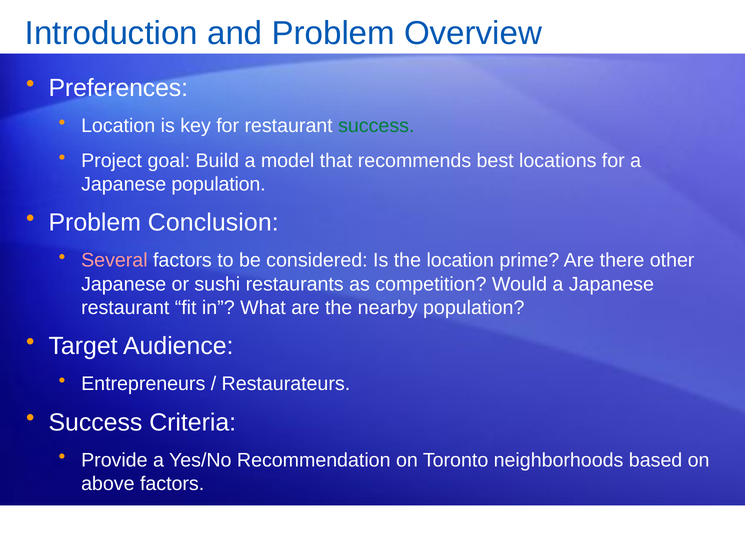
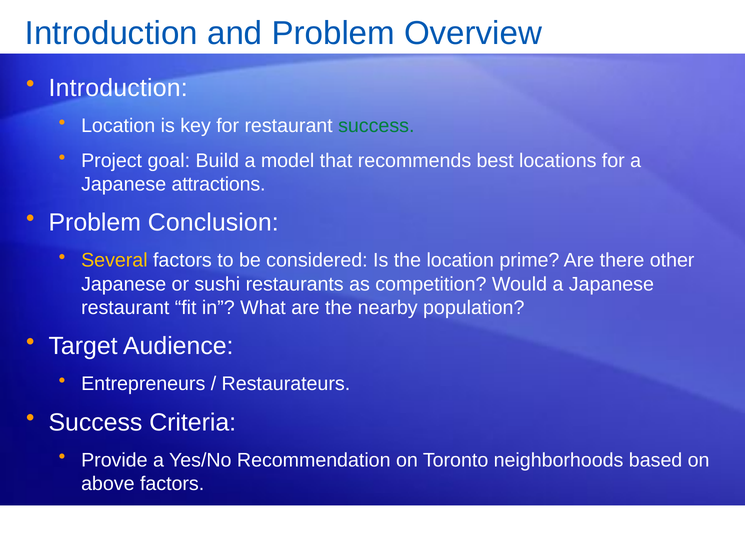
Preferences: Preferences -> Introduction (118, 88)
Japanese population: population -> attractions (219, 184)
Several colour: pink -> yellow (114, 260)
